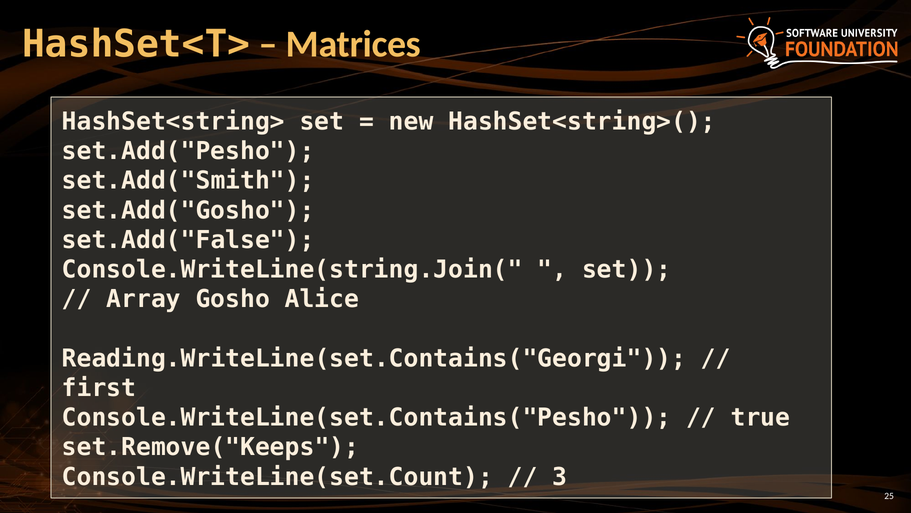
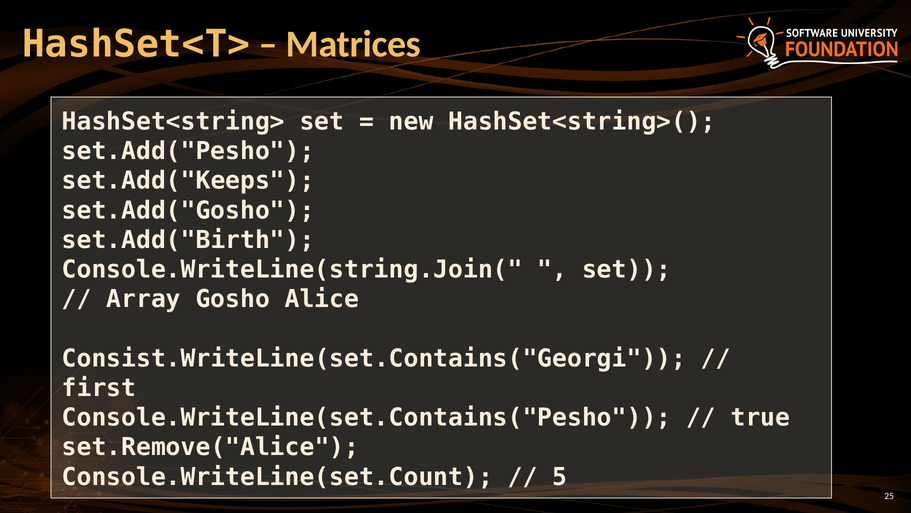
set.Add("Smith: set.Add("Smith -> set.Add("Keeps (188, 181)
set.Add("False: set.Add("False -> set.Add("Birth (188, 240)
Reading.WriteLine(set.Contains("Georgi: Reading.WriteLine(set.Contains("Georgi -> Consist.WriteLine(set.Contains("Georgi (374, 358)
set.Remove("Keeps: set.Remove("Keeps -> set.Remove("Alice (211, 447)
3: 3 -> 5 (560, 477)
